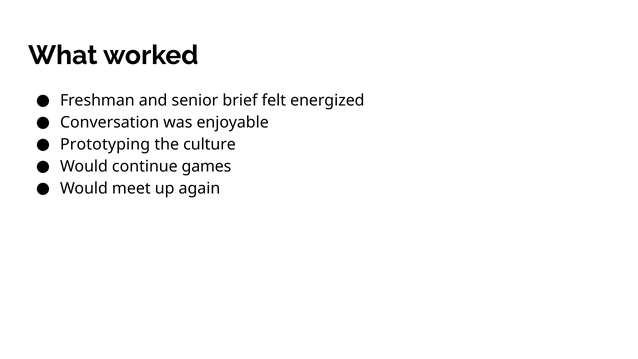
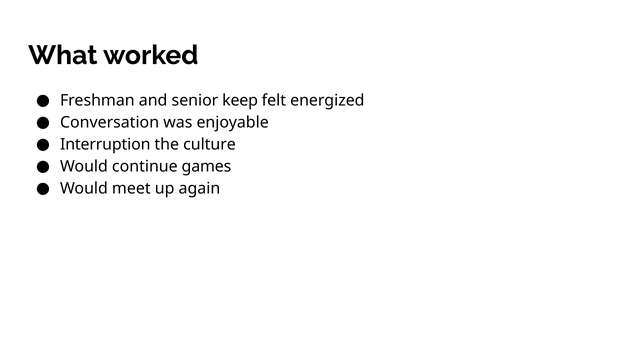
brief: brief -> keep (240, 100)
Prototyping: Prototyping -> Interruption (105, 144)
